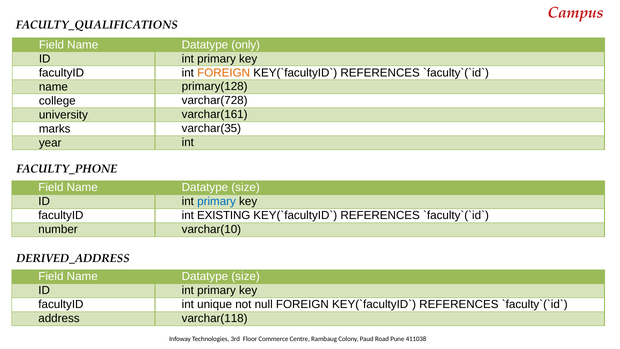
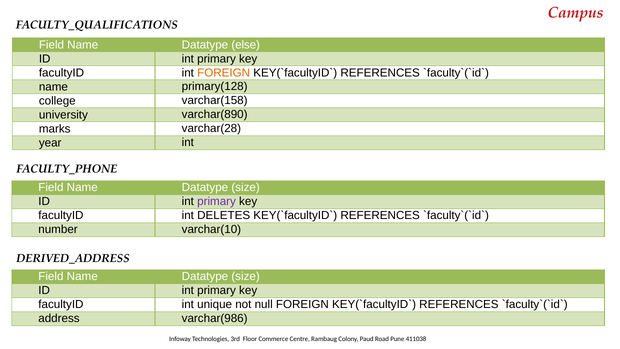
only: only -> else (246, 45)
varchar(728: varchar(728 -> varchar(158 (215, 101)
varchar(161: varchar(161 -> varchar(890 (215, 115)
varchar(35: varchar(35 -> varchar(28 (211, 129)
primary colour: blue -> purple (217, 201)
EXISTING: EXISTING -> DELETES (224, 215)
varchar(118: varchar(118 -> varchar(986 (215, 318)
